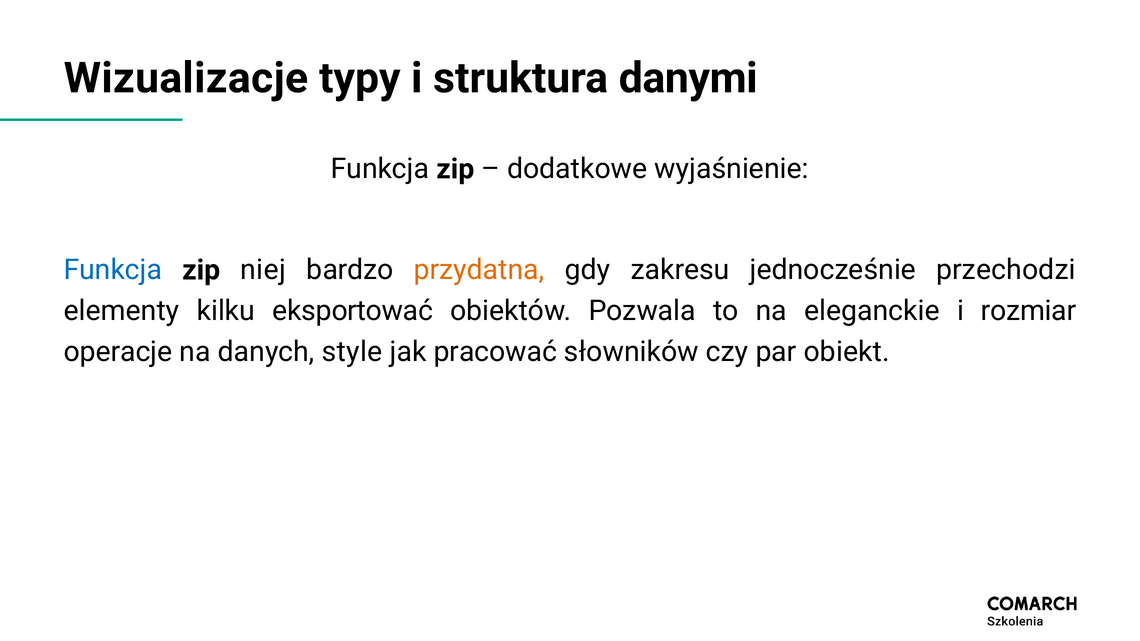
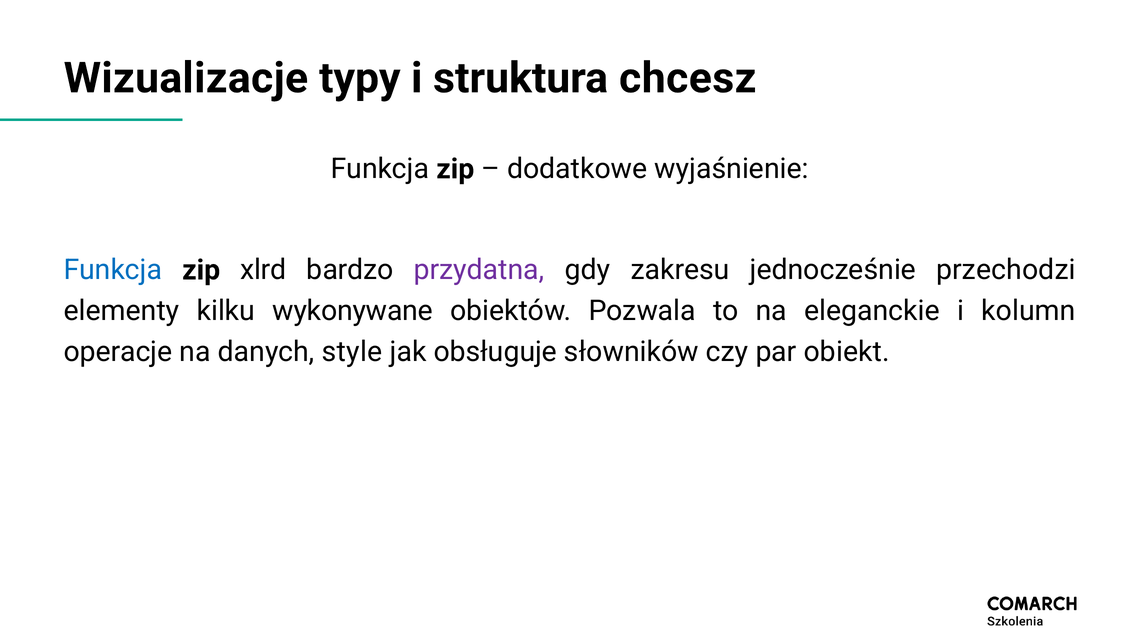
danymi: danymi -> chcesz (688, 78)
niej: niej -> xlrd (263, 270)
przydatna colour: orange -> purple (479, 270)
eksportować: eksportować -> wykonywane (353, 311)
rozmiar: rozmiar -> kolumn (1028, 311)
pracować: pracować -> obsługuje (495, 352)
